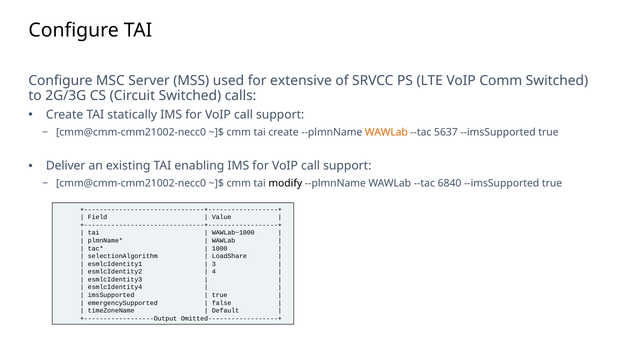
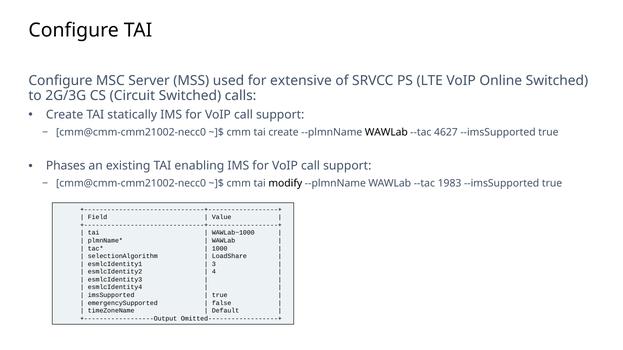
Comm: Comm -> Online (501, 81)
WAWLab colour: orange -> black (386, 132)
5637: 5637 -> 4627 (446, 132)
Deliver: Deliver -> Phases (66, 166)
6840: 6840 -> 1983 (450, 184)
